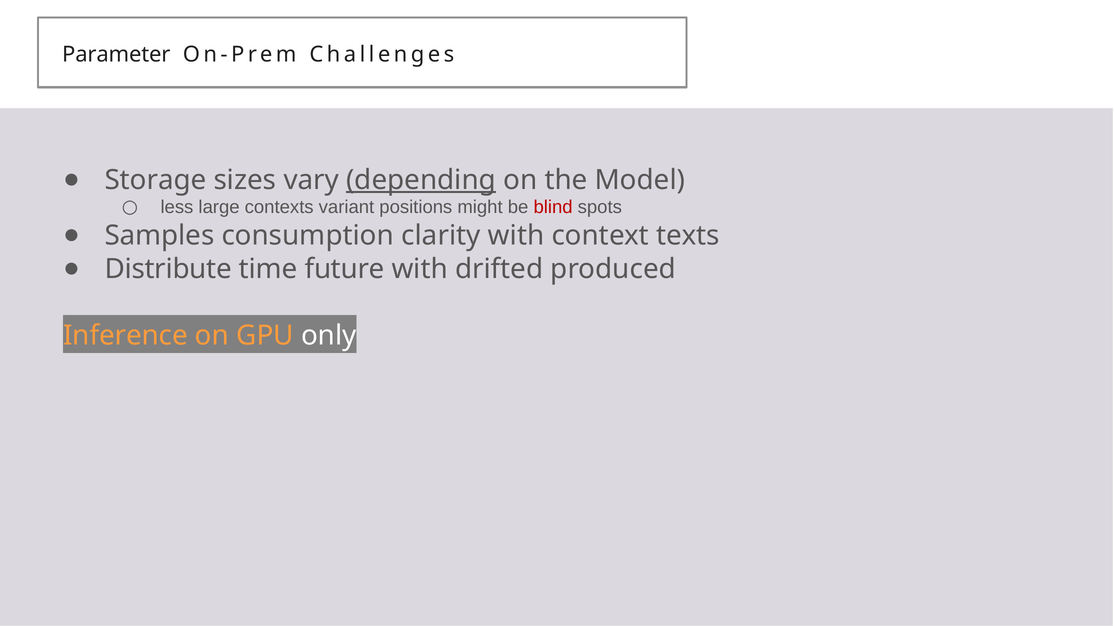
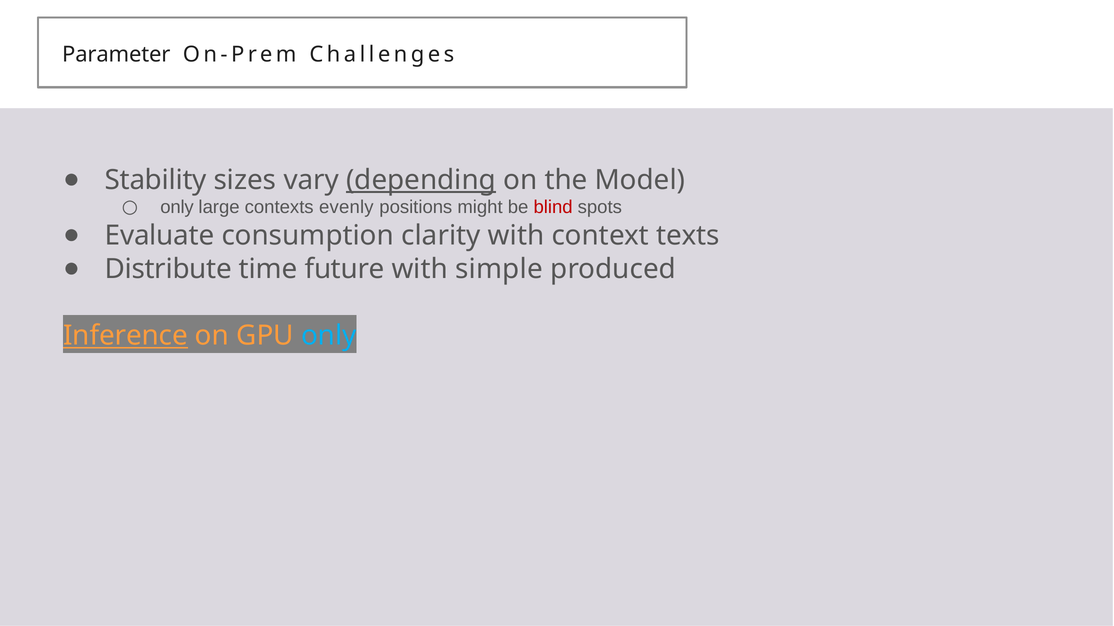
Storage: Storage -> Stability (156, 180)
less: less -> only (177, 207)
variant: variant -> evenly (346, 207)
Samples: Samples -> Evaluate (160, 236)
drifted: drifted -> simple (499, 269)
Inference underline: none -> present (125, 336)
only colour: white -> light blue (329, 336)
